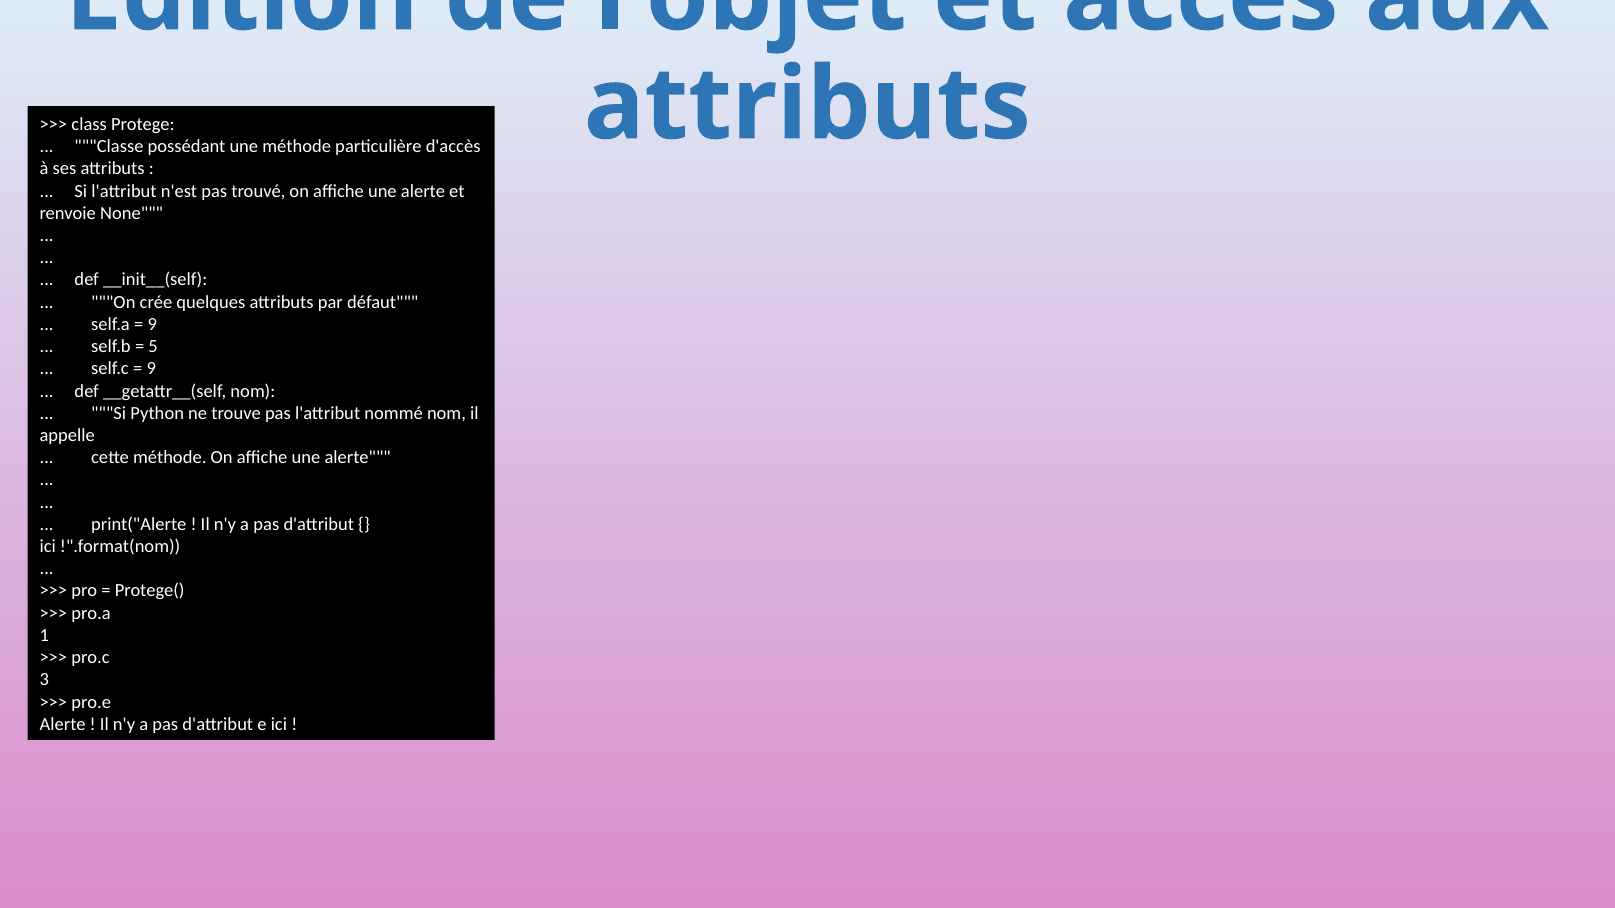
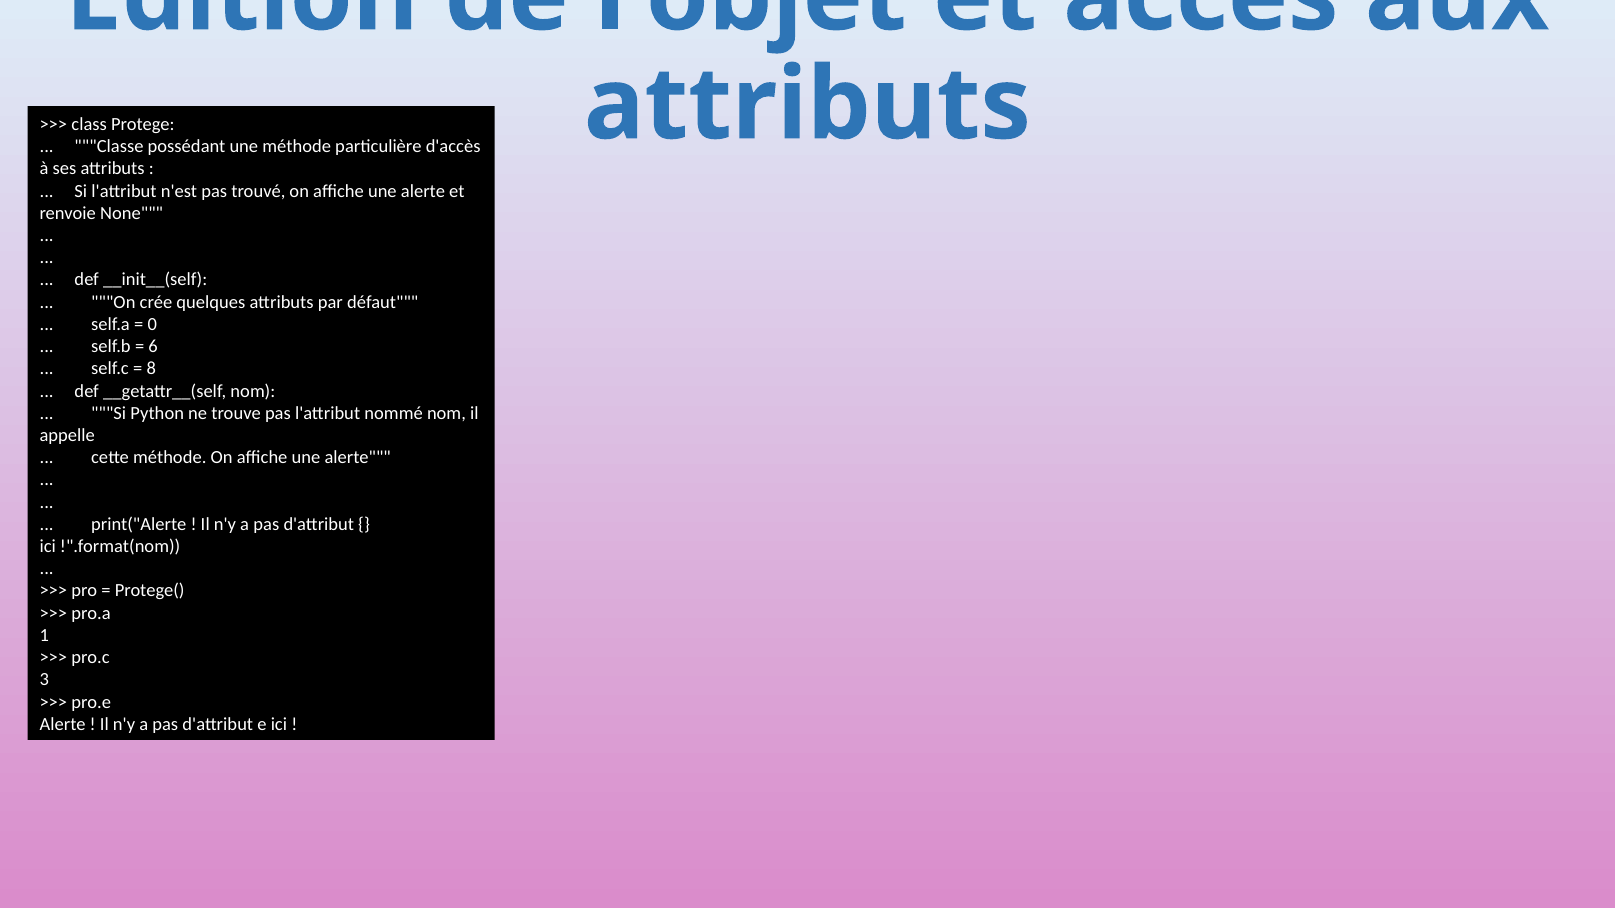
9: 9 -> 0 (152, 324)
5: 5 -> 6 (153, 347)
9: 9 -> 8 (151, 369)
